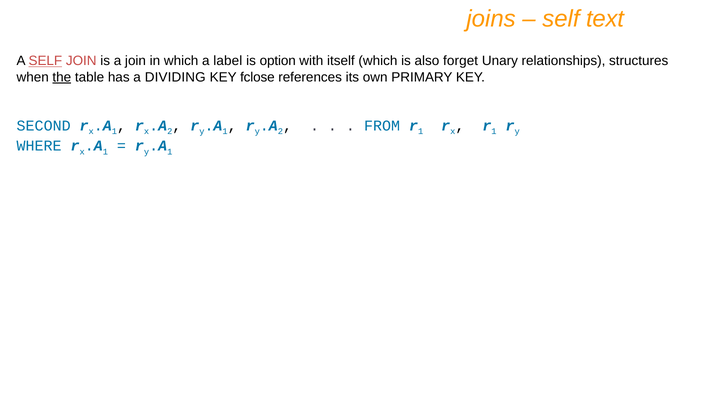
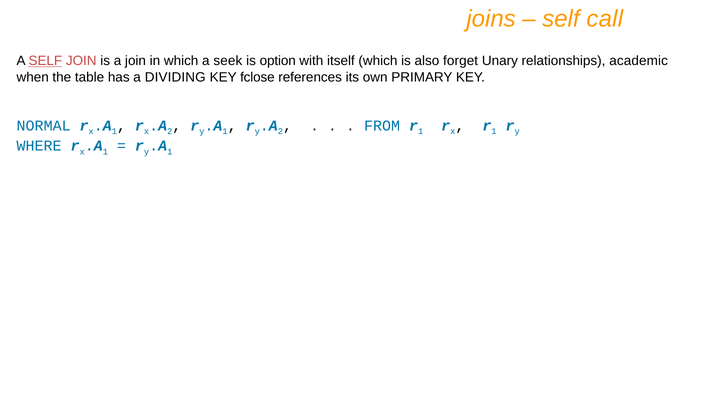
text: text -> call (605, 19)
label: label -> seek (228, 61)
structures: structures -> academic (639, 61)
the underline: present -> none (62, 77)
SECOND: SECOND -> NORMAL (44, 126)
